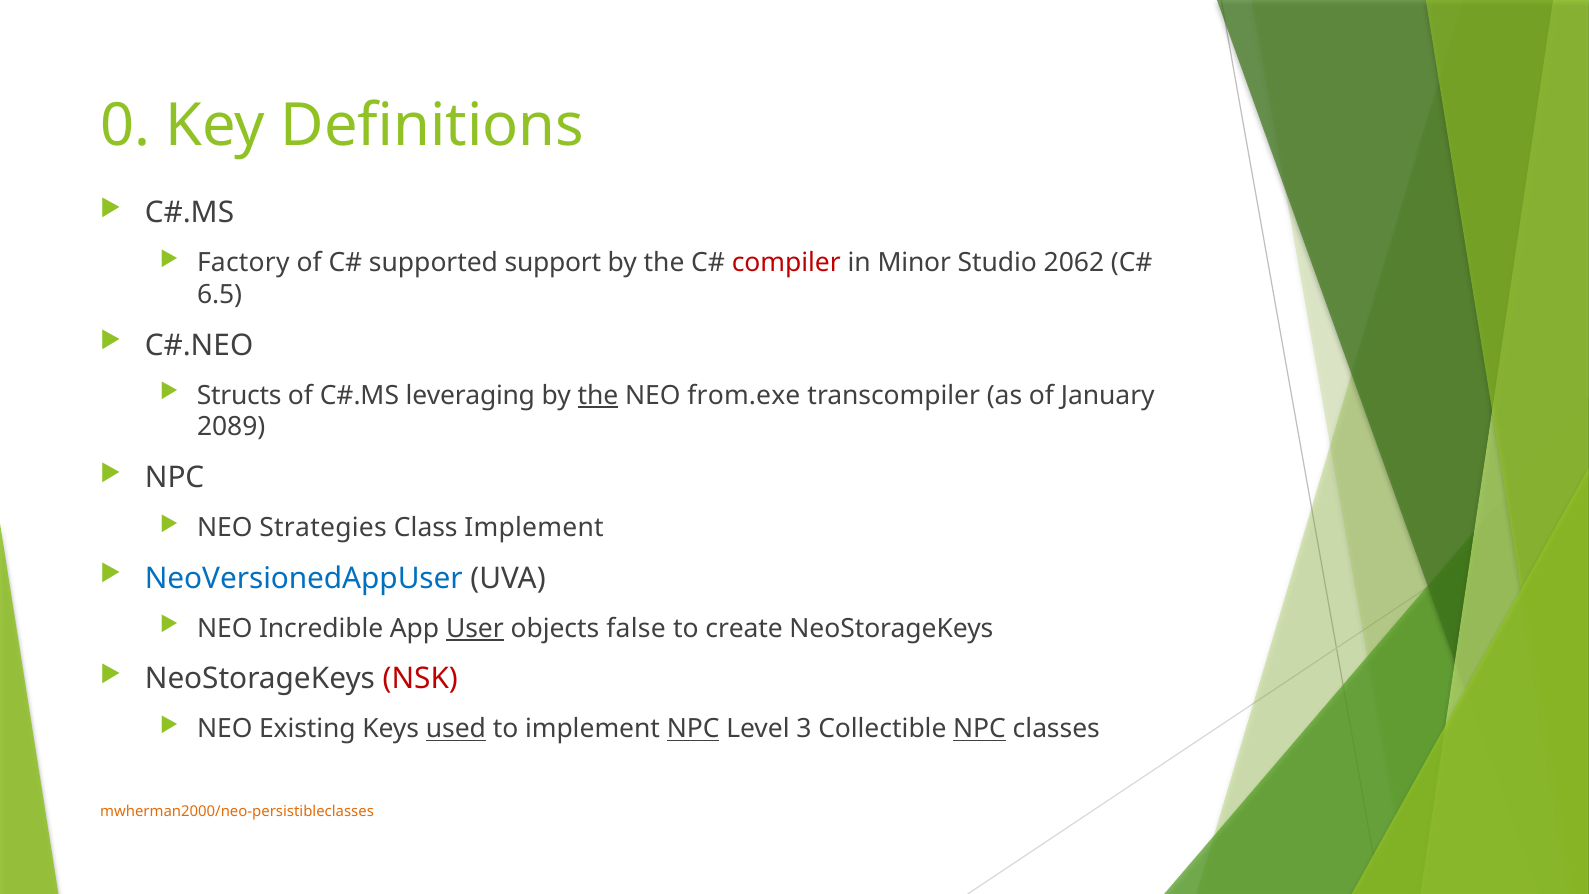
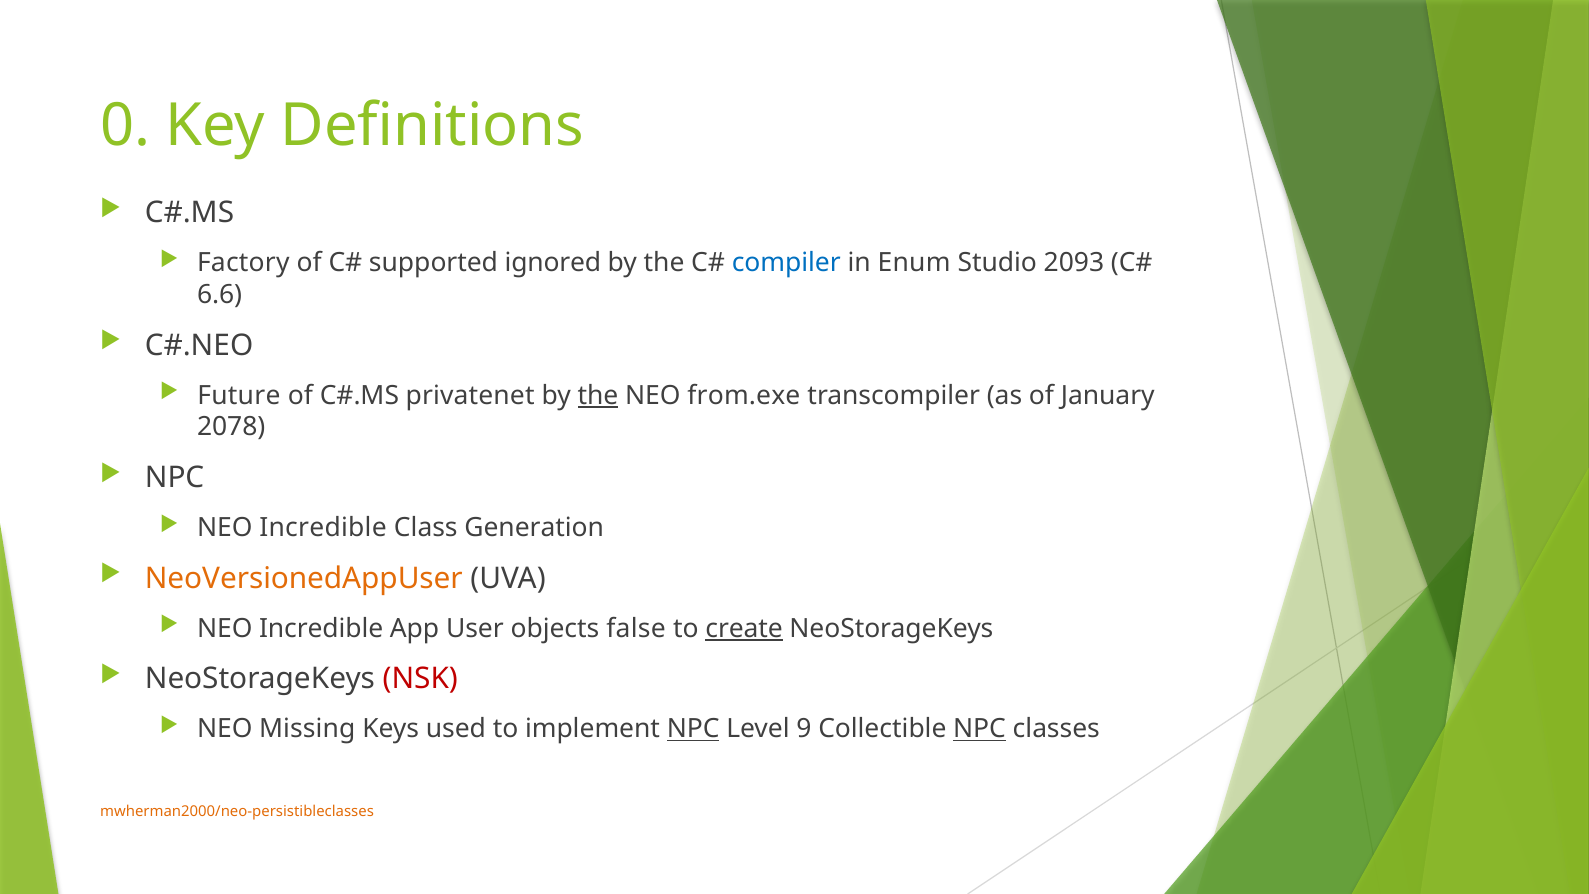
support: support -> ignored (553, 263)
compiler colour: red -> blue (786, 263)
Minor: Minor -> Enum (914, 263)
2062: 2062 -> 2093 (1074, 263)
6.5: 6.5 -> 6.6 (220, 295)
Structs: Structs -> Future (239, 395)
leveraging: leveraging -> privatenet (470, 395)
2089: 2089 -> 2078 (231, 427)
Strategies: Strategies -> Incredible (323, 528)
Class Implement: Implement -> Generation (534, 528)
NeoVersionedAppUser colour: blue -> orange (304, 578)
User underline: present -> none (475, 628)
create underline: none -> present (744, 628)
Existing: Existing -> Missing (307, 729)
used underline: present -> none (456, 729)
3: 3 -> 9 (804, 729)
